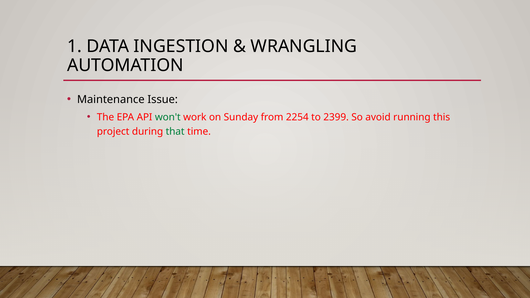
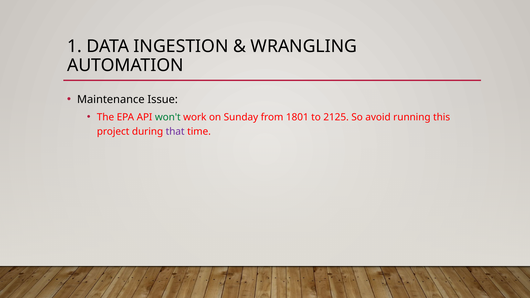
2254: 2254 -> 1801 (297, 117)
2399: 2399 -> 2125 (336, 117)
that colour: green -> purple (175, 132)
